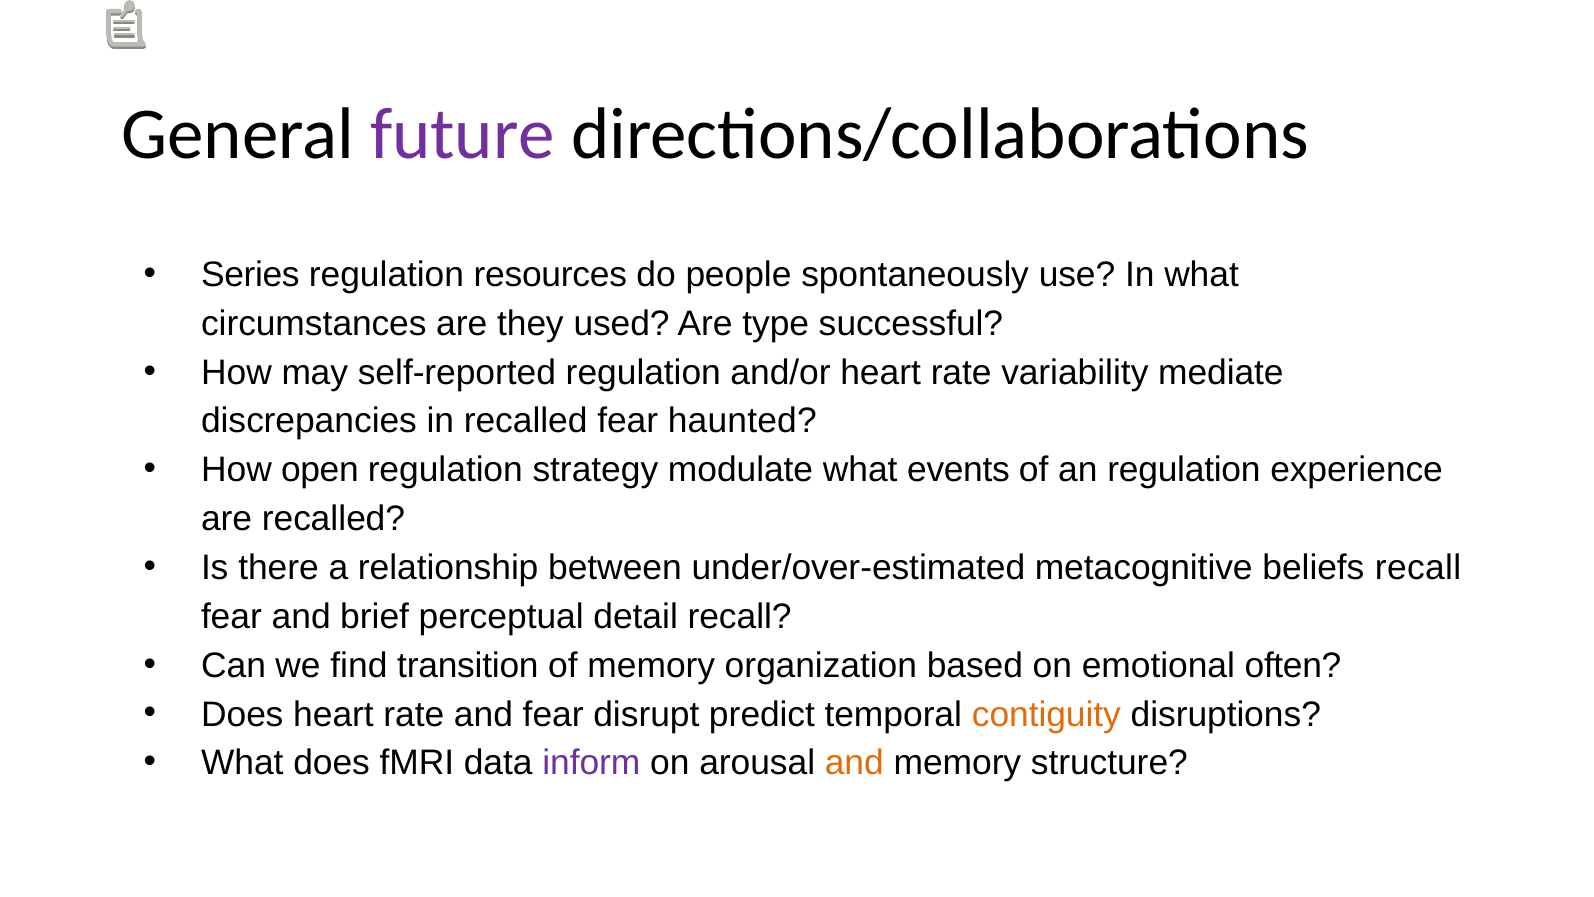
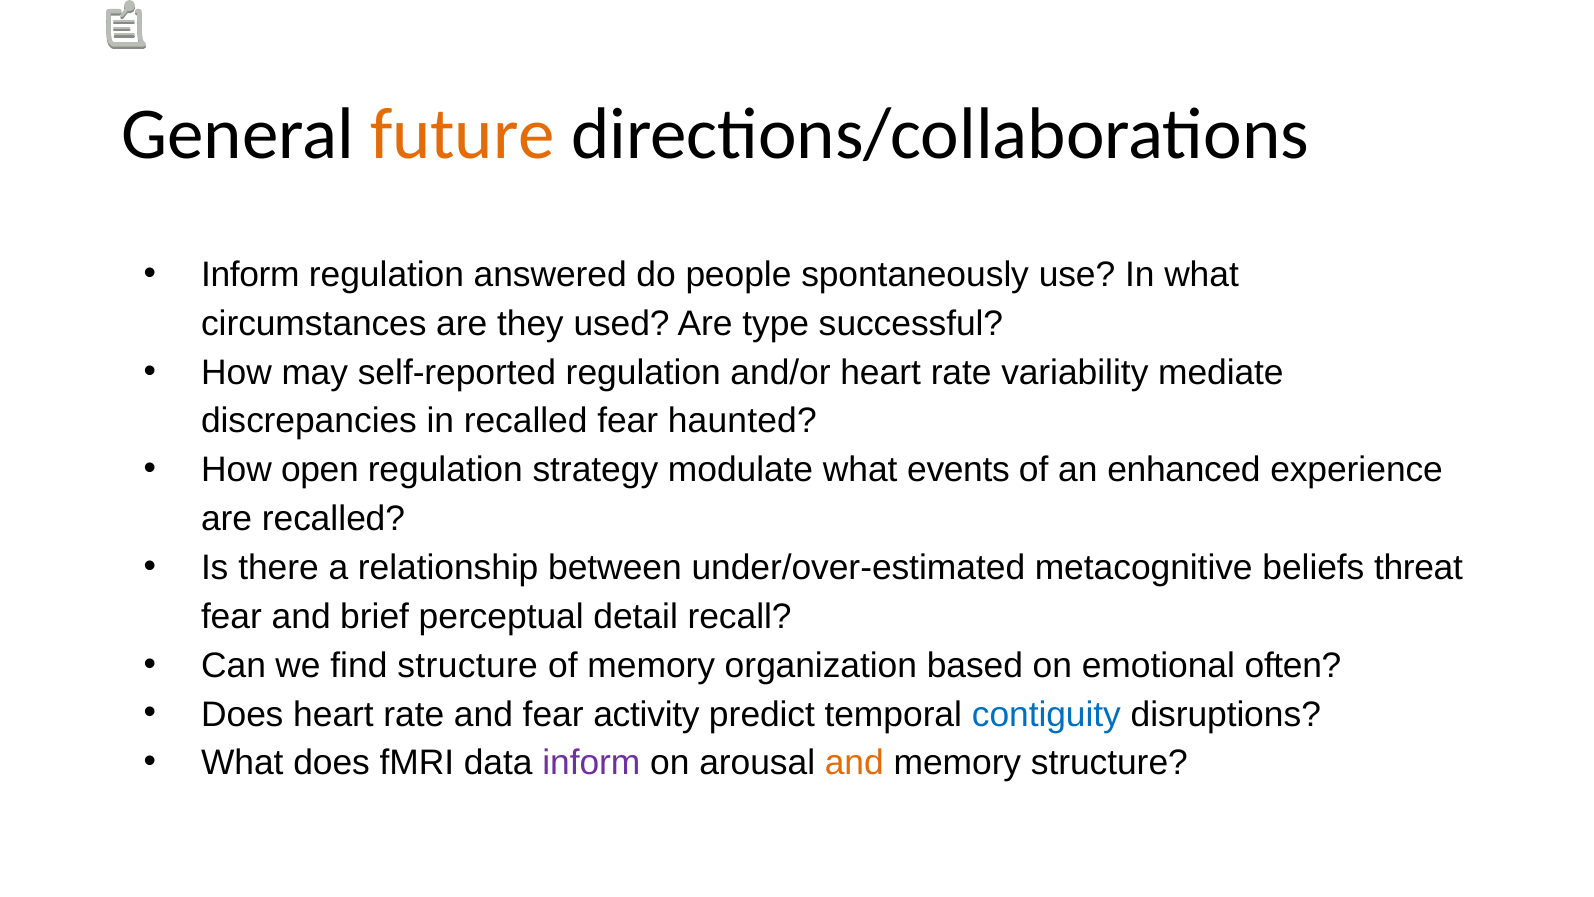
future colour: purple -> orange (463, 134)
Series: Series -> Inform (250, 275)
resources: resources -> answered (550, 275)
an regulation: regulation -> enhanced (1184, 470)
beliefs recall: recall -> threat (1419, 568)
find transition: transition -> structure (468, 665)
disrupt: disrupt -> activity (646, 714)
contiguity colour: orange -> blue (1046, 714)
